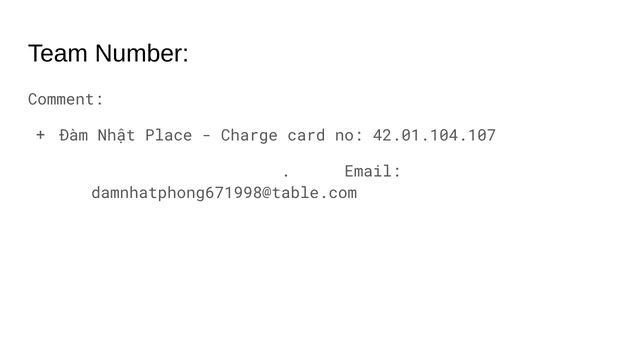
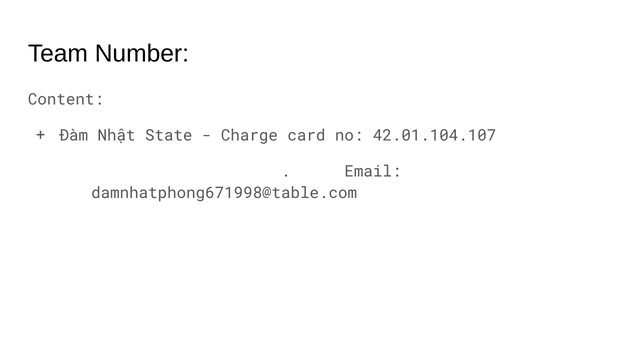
Comment: Comment -> Content (66, 100)
Place: Place -> State (169, 135)
